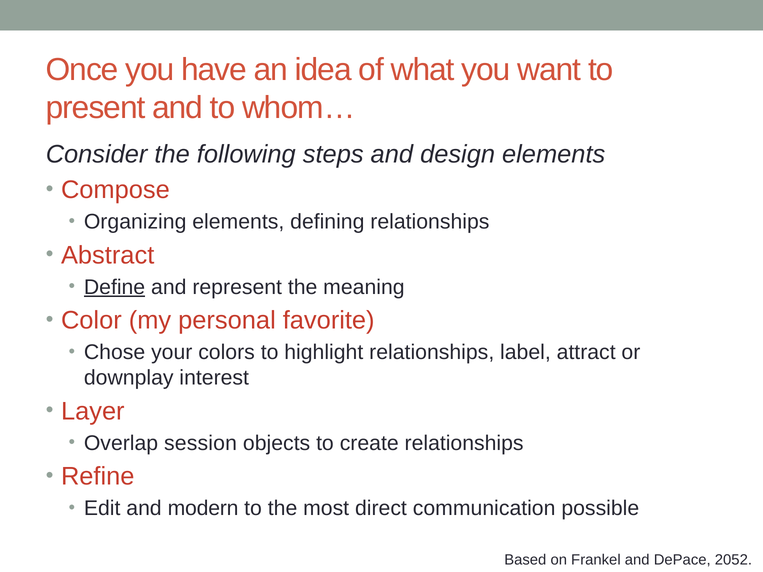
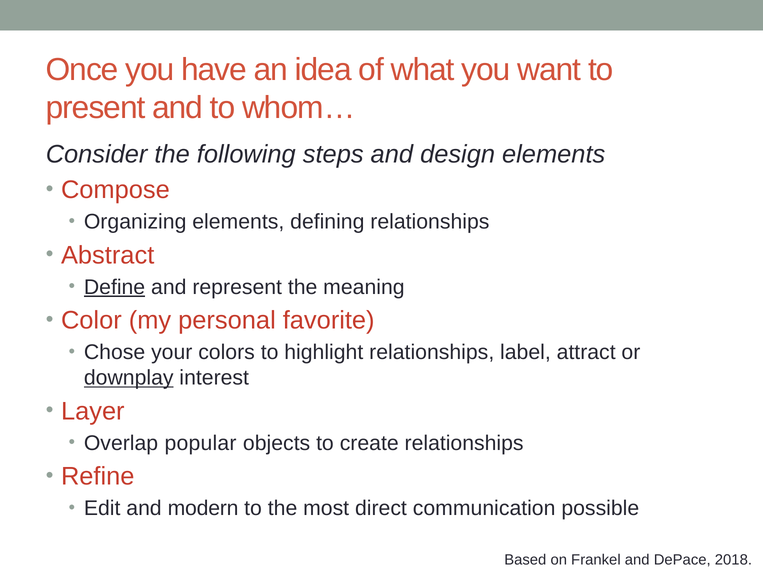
downplay underline: none -> present (129, 378)
session: session -> popular (201, 443)
2052: 2052 -> 2018 (733, 560)
